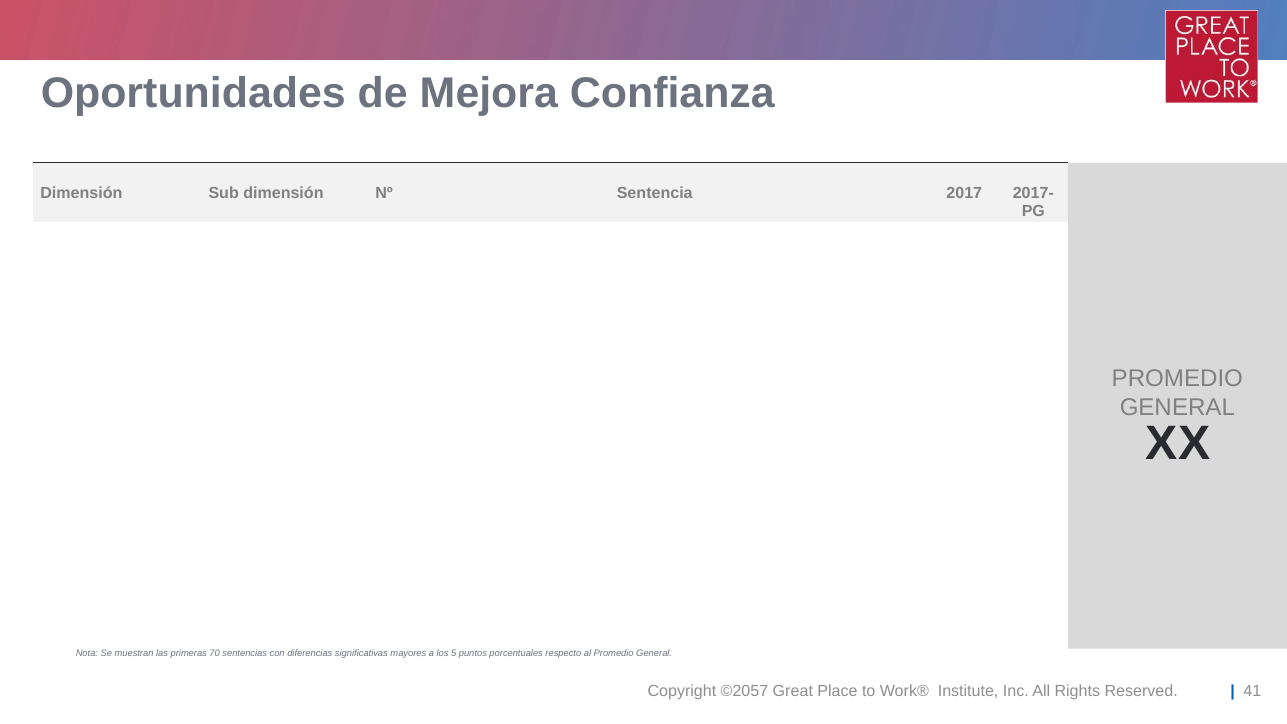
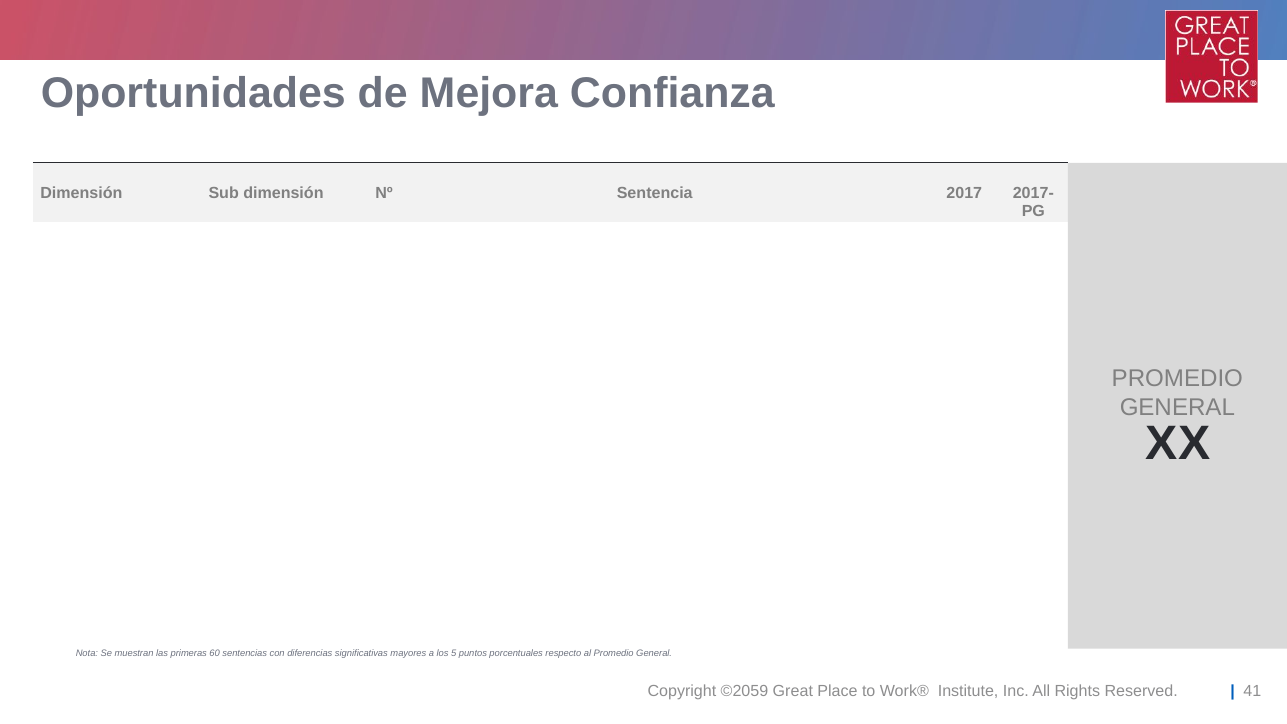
70: 70 -> 60 (215, 654)
©2057: ©2057 -> ©2059 (745, 691)
